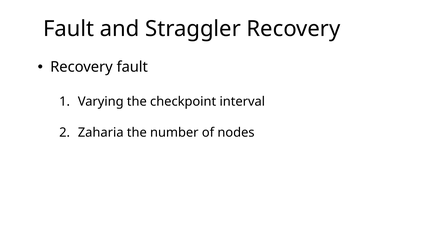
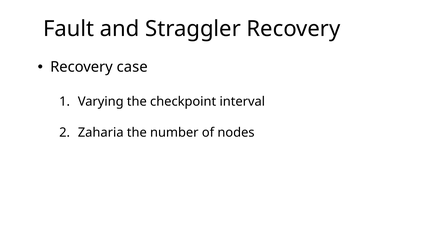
Recovery fault: fault -> case (132, 67)
